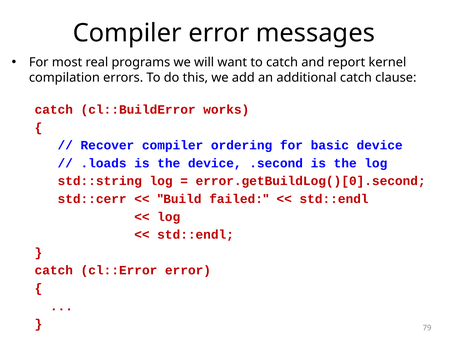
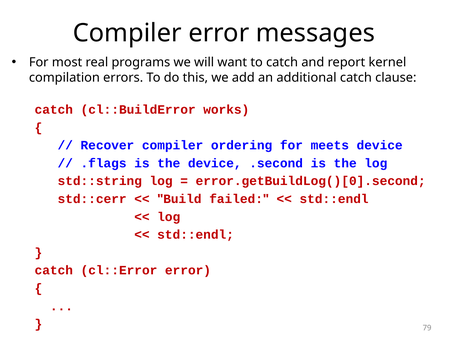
basic: basic -> meets (330, 146)
.loads: .loads -> .flags (104, 163)
